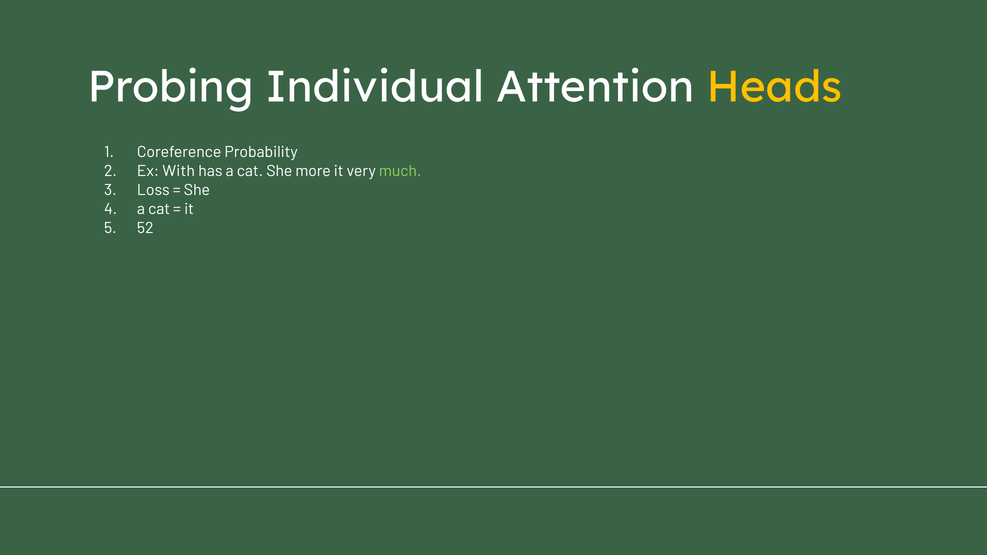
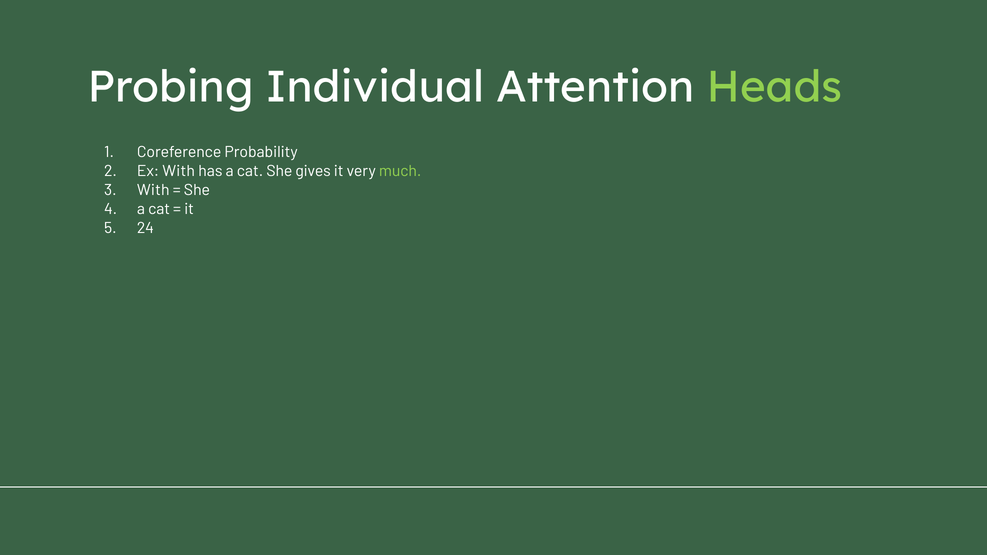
Heads colour: yellow -> light green (774, 87)
more: more -> gives (313, 171)
Loss: Loss -> With (153, 190)
52: 52 -> 24 (145, 228)
